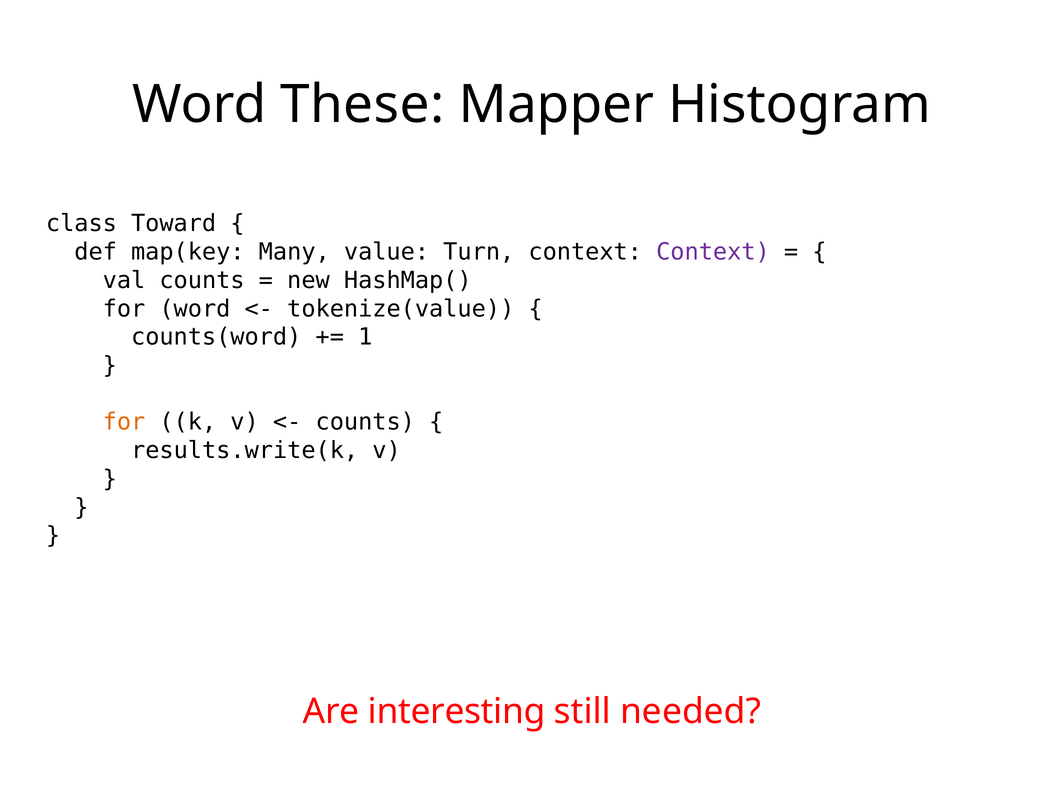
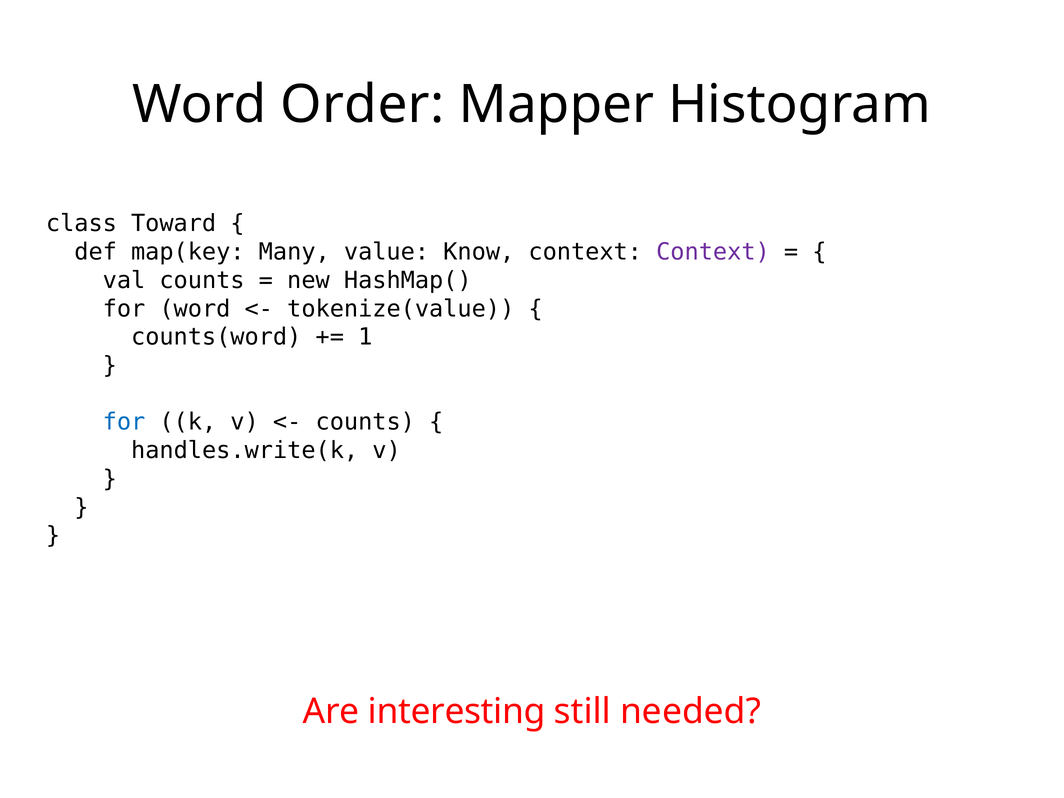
These: These -> Order (362, 105)
Turn: Turn -> Know (479, 252)
for colour: orange -> blue (124, 422)
results.write(k: results.write(k -> handles.write(k (245, 451)
